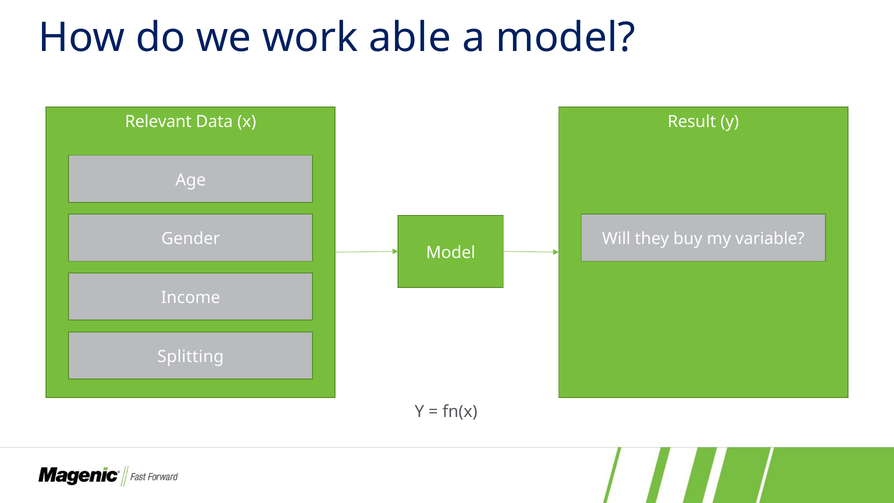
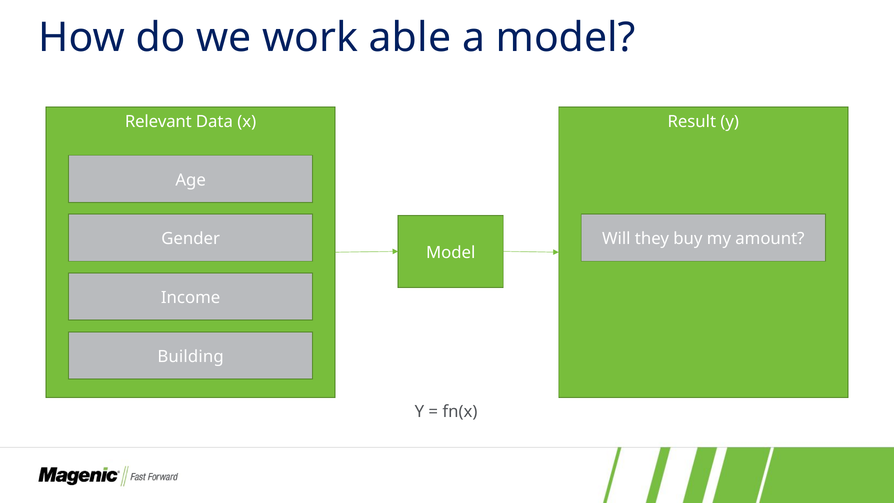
variable: variable -> amount (770, 239)
Splitting: Splitting -> Building (191, 356)
